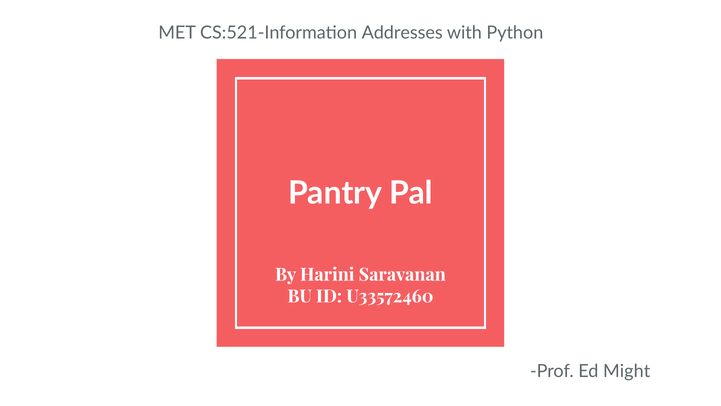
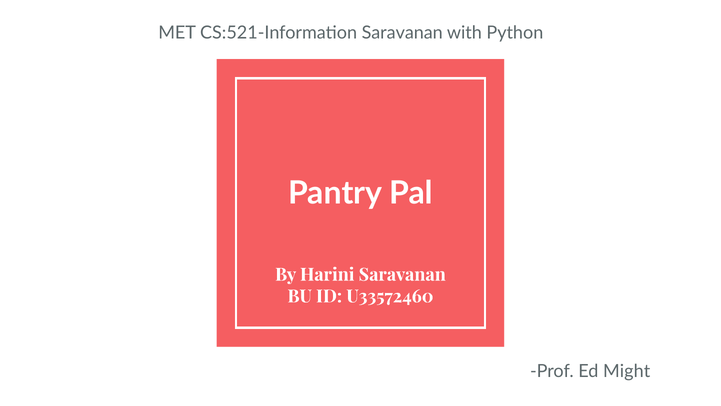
CS:521-Information Addresses: Addresses -> Saravanan (402, 33)
